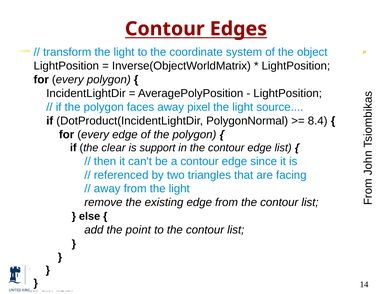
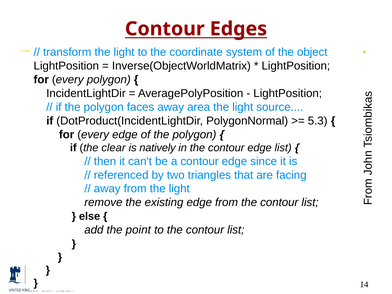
pixel: pixel -> area (199, 107)
8.4: 8.4 -> 5.3 (318, 121)
support: support -> natively (158, 148)
